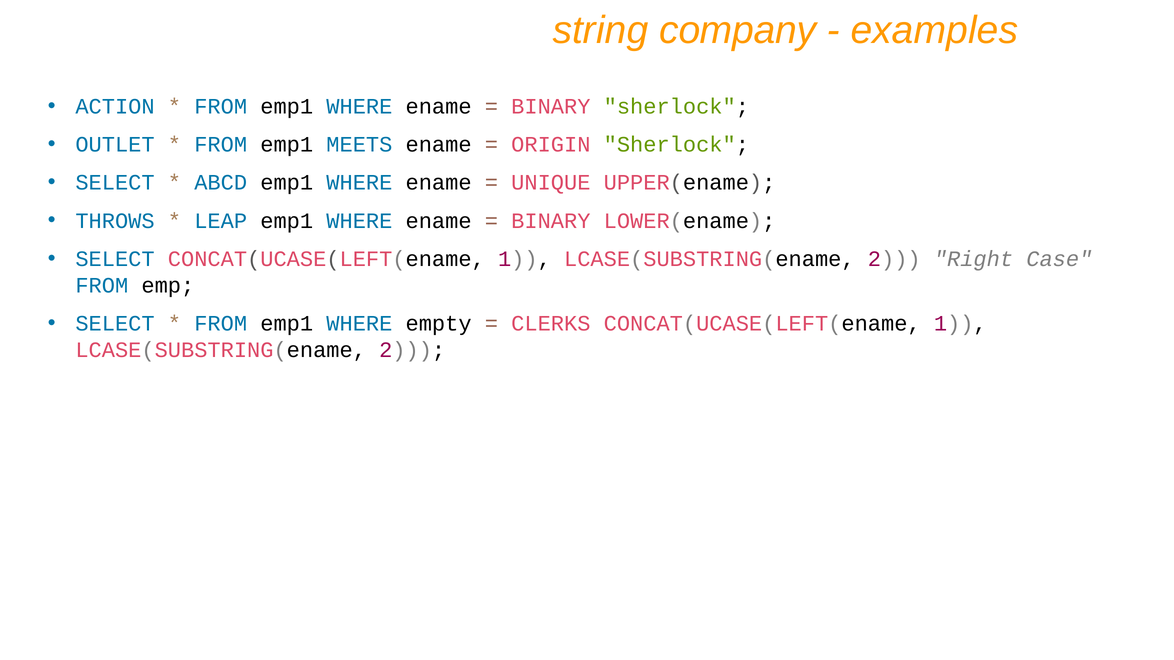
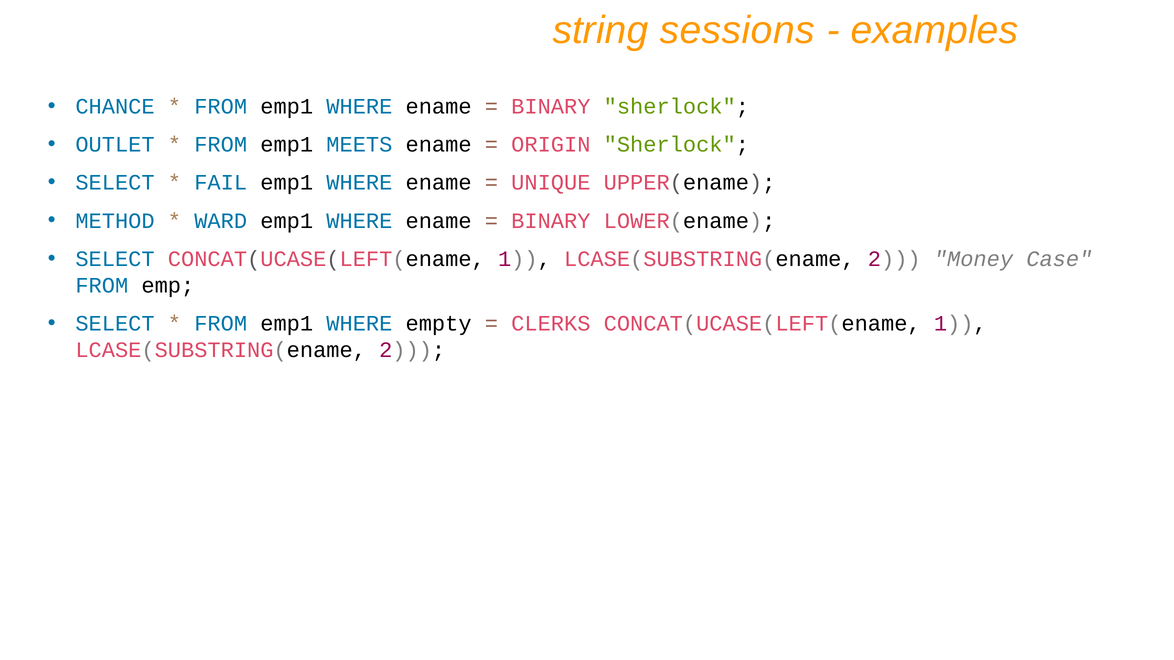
company: company -> sessions (737, 31)
ACTION: ACTION -> CHANCE (115, 107)
ABCD: ABCD -> FAIL (221, 183)
THROWS: THROWS -> METHOD (115, 221)
LEAP: LEAP -> WARD (221, 221)
Right: Right -> Money (973, 259)
